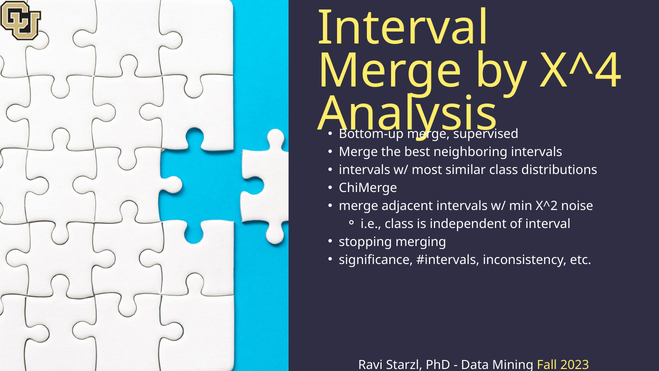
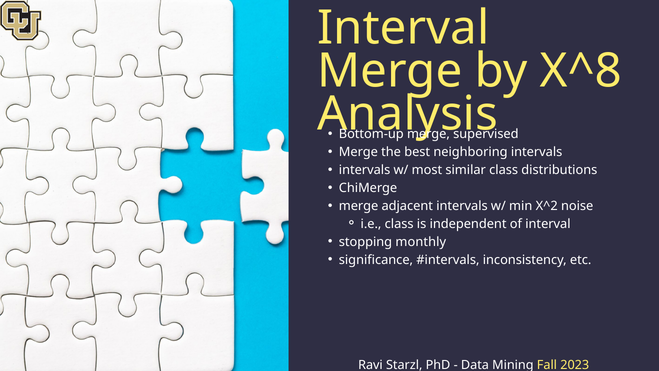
X^4: X^4 -> X^8 (581, 71)
merging: merging -> monthly (421, 242)
